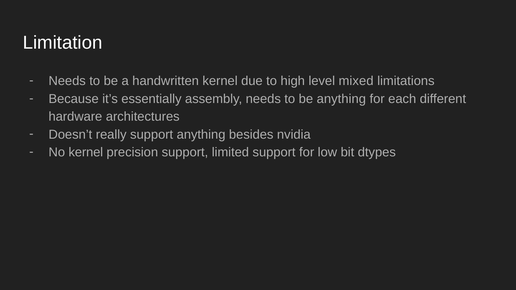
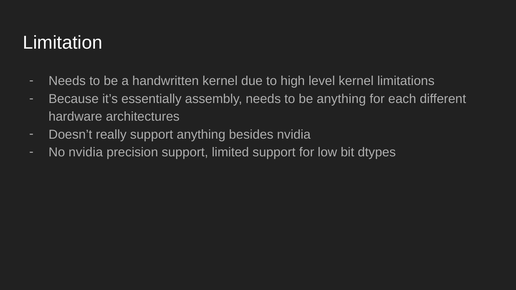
level mixed: mixed -> kernel (356, 81)
No kernel: kernel -> nvidia (86, 152)
